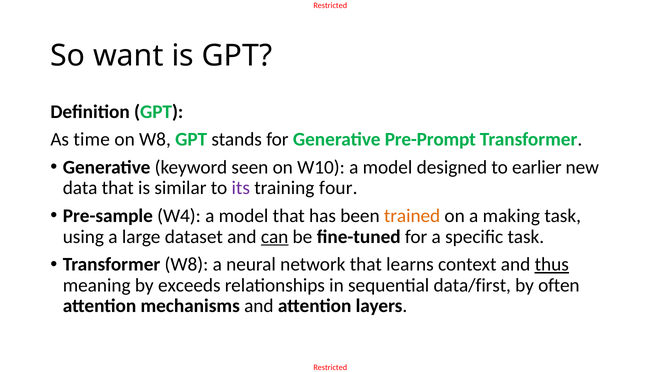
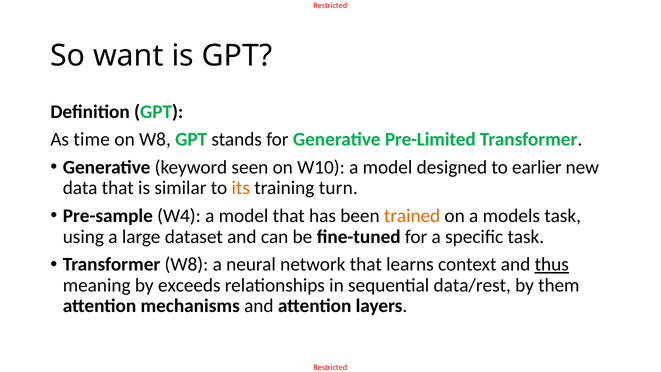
Pre-Prompt: Pre-Prompt -> Pre-Limited (430, 139)
its colour: purple -> orange (241, 188)
four: four -> turn (338, 188)
making: making -> models (511, 216)
can underline: present -> none (275, 237)
data/first: data/first -> data/rest (472, 285)
often: often -> them (559, 285)
